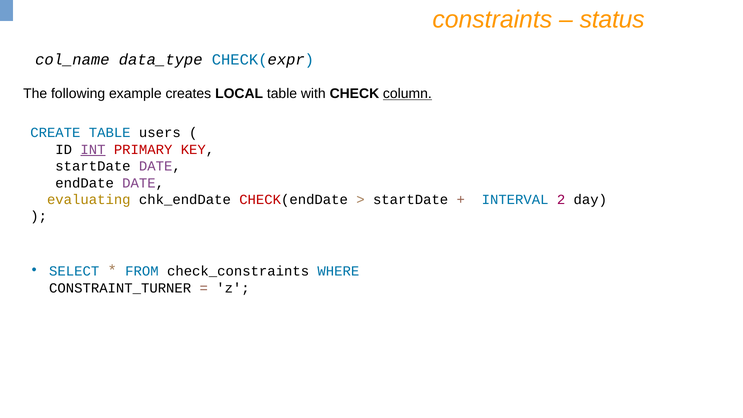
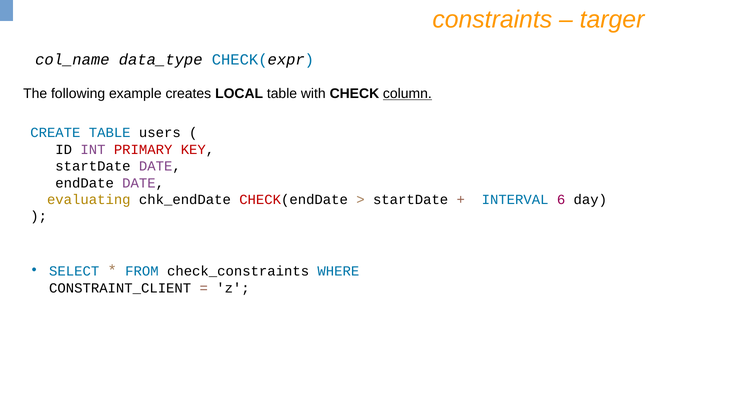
status: status -> targer (612, 19)
INT underline: present -> none (93, 149)
2: 2 -> 6 (561, 200)
CONSTRAINT_TURNER: CONSTRAINT_TURNER -> CONSTRAINT_CLIENT (120, 288)
